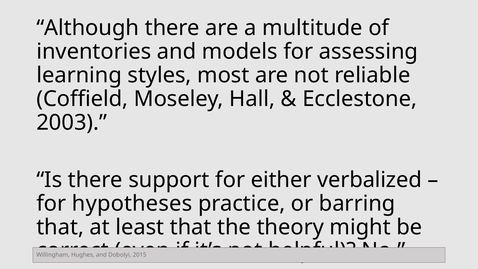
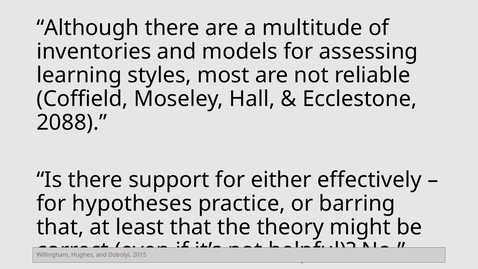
2003: 2003 -> 2088 (72, 122)
verbalized: verbalized -> effectively (369, 180)
